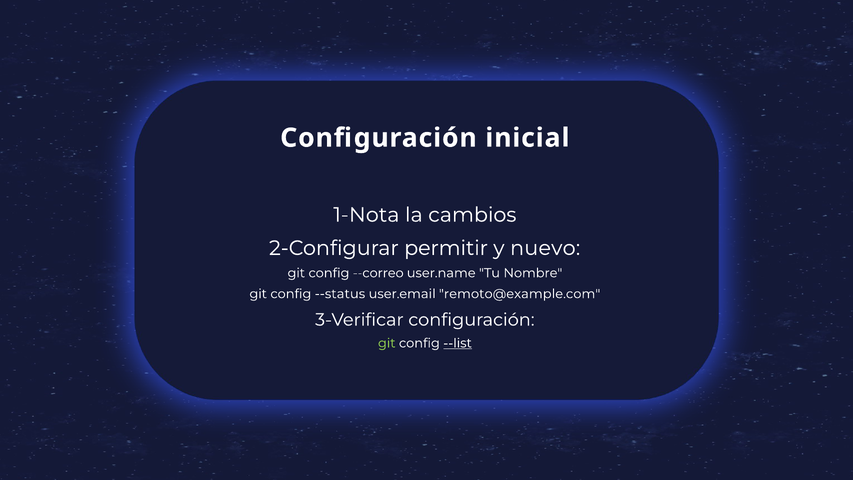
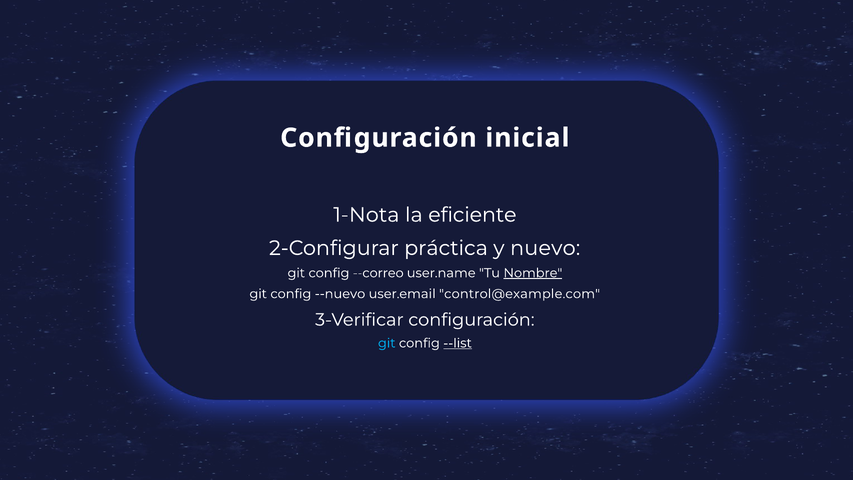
cambios: cambios -> eficiente (472, 215)
permitir: permitir -> práctica (446, 248)
Nombre underline: none -> present (533, 273)
--status: --status -> --nuevo (340, 294)
remoto@example.com: remoto@example.com -> control@example.com (520, 294)
git colour: light green -> light blue (387, 343)
